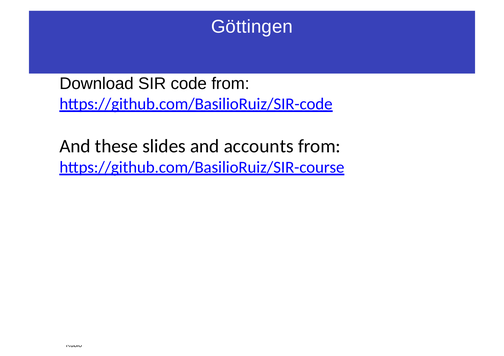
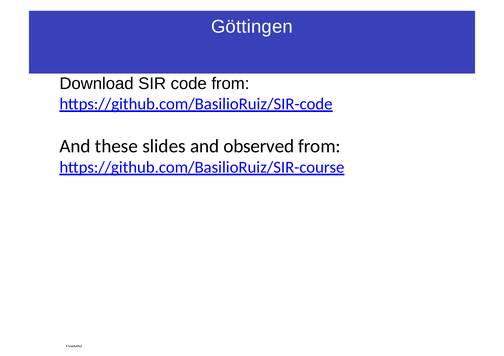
accounts: accounts -> observed (259, 146)
